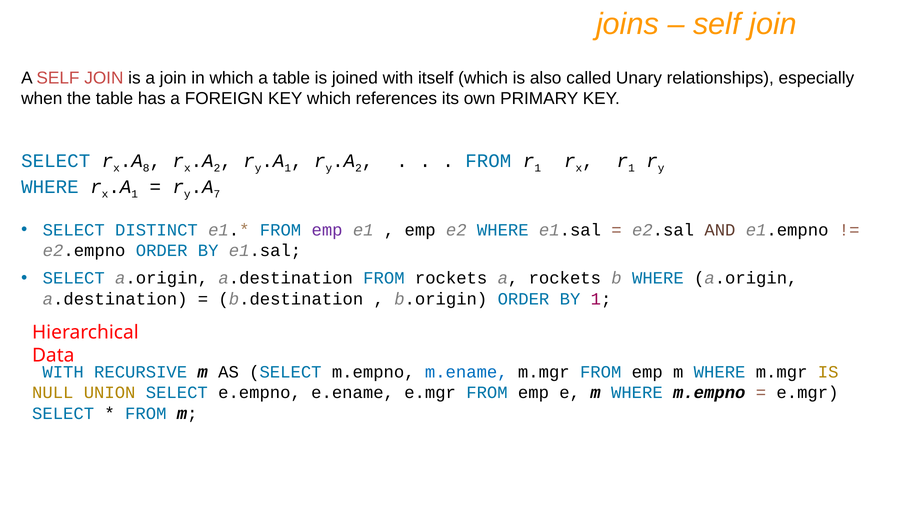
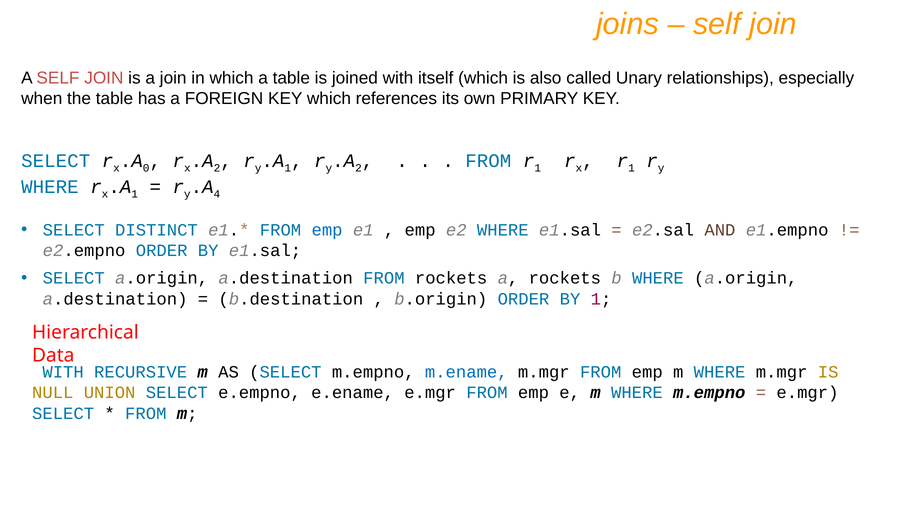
8: 8 -> 0 (146, 168)
7: 7 -> 4 (217, 194)
emp colour: purple -> blue (327, 230)
